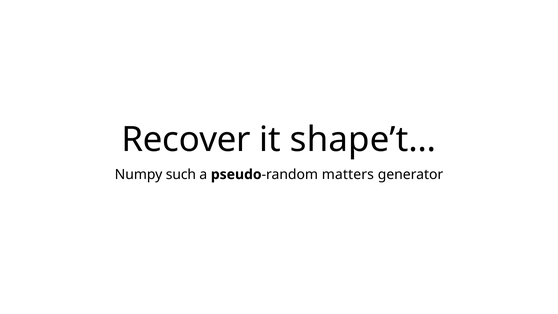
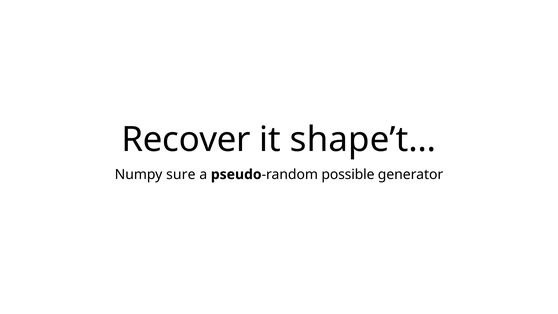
such: such -> sure (181, 174)
matters: matters -> possible (348, 174)
